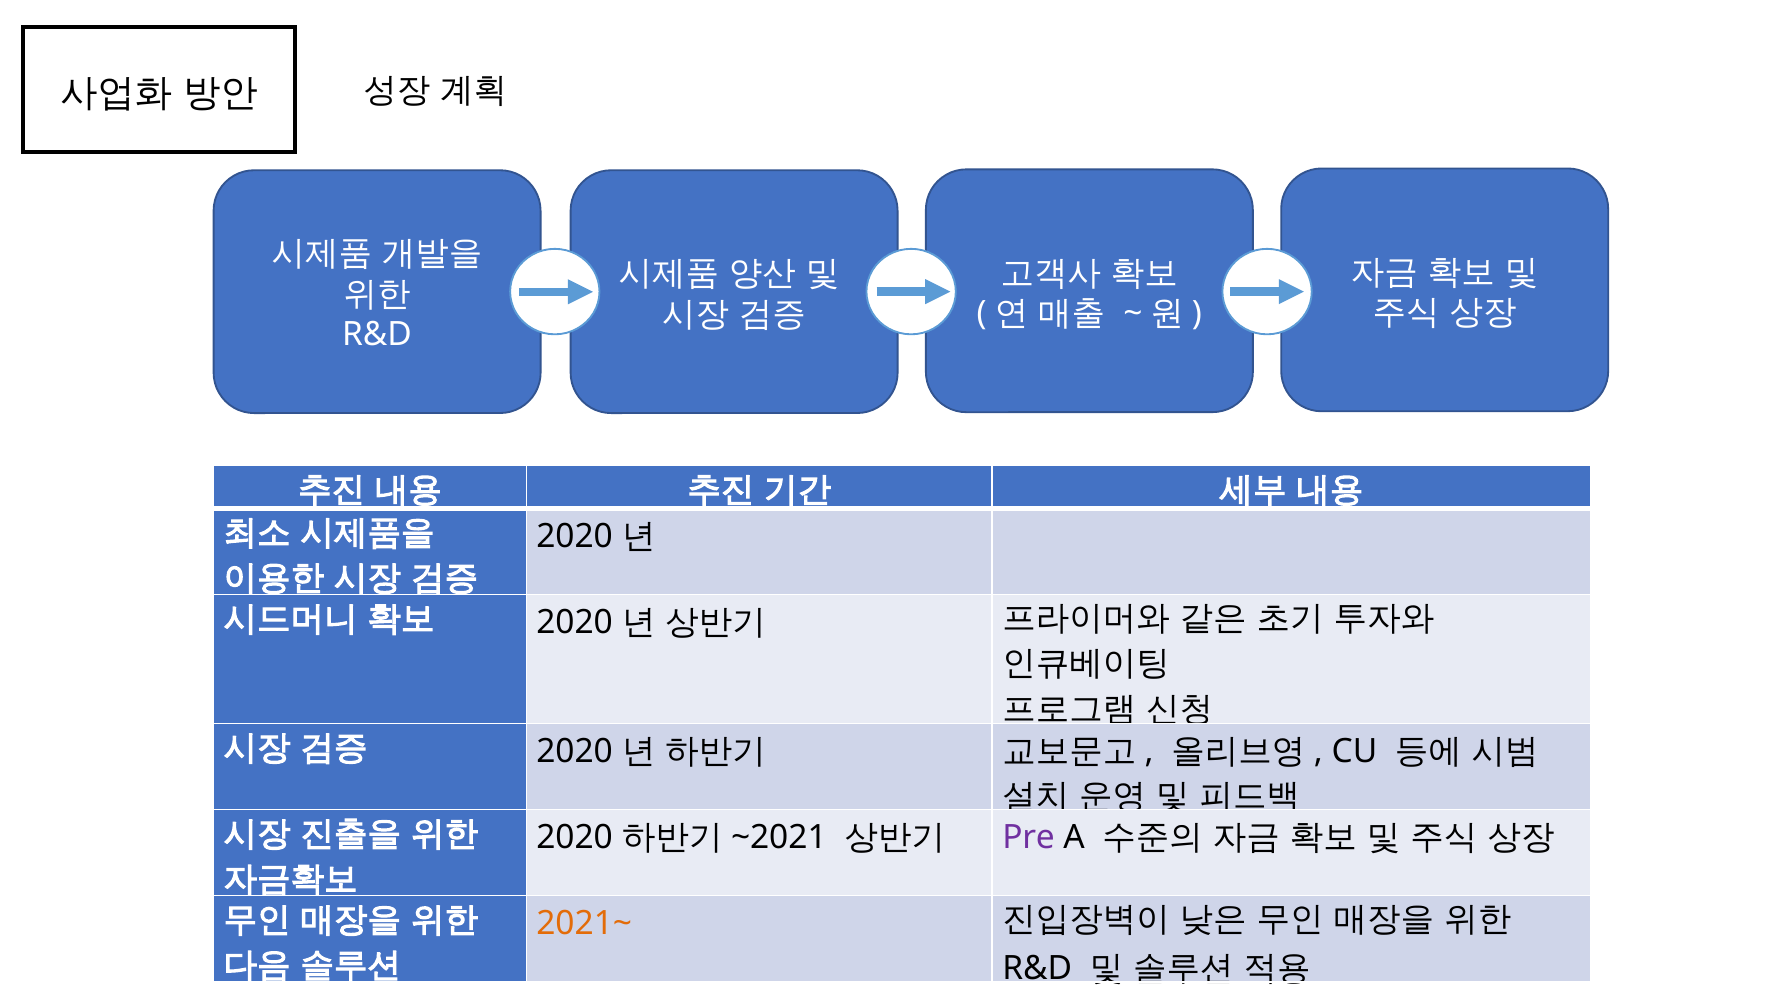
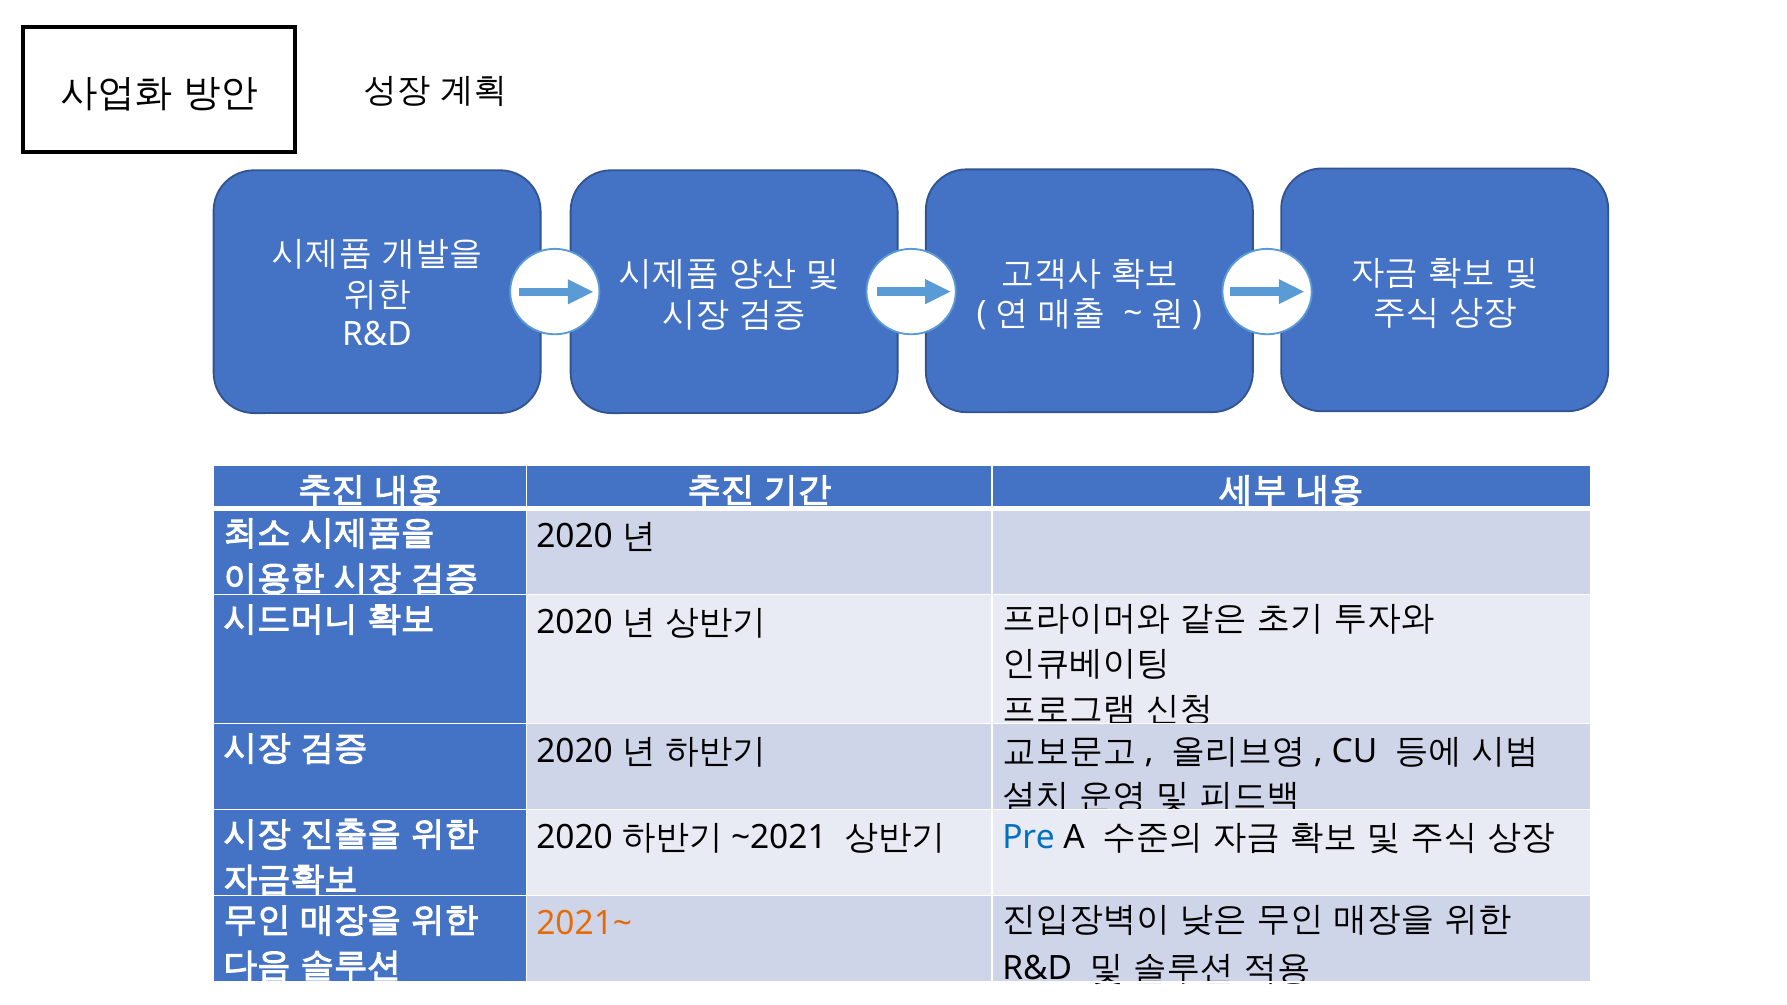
Pre colour: purple -> blue (1029, 838)
